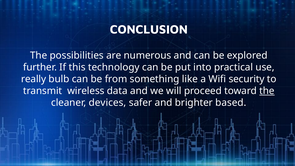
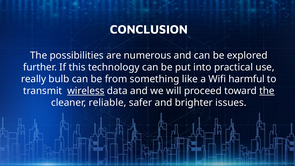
security: security -> harmful (247, 79)
wireless underline: none -> present (86, 91)
devices: devices -> reliable (108, 103)
based: based -> issues (231, 103)
